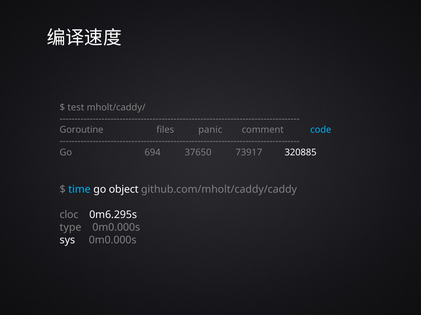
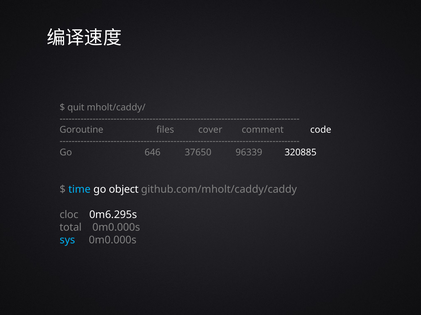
test: test -> quit (76, 108)
panic: panic -> cover (210, 130)
code colour: light blue -> white (321, 130)
694: 694 -> 646 (153, 153)
73917: 73917 -> 96339 (249, 153)
type: type -> total (71, 228)
sys colour: white -> light blue (67, 240)
